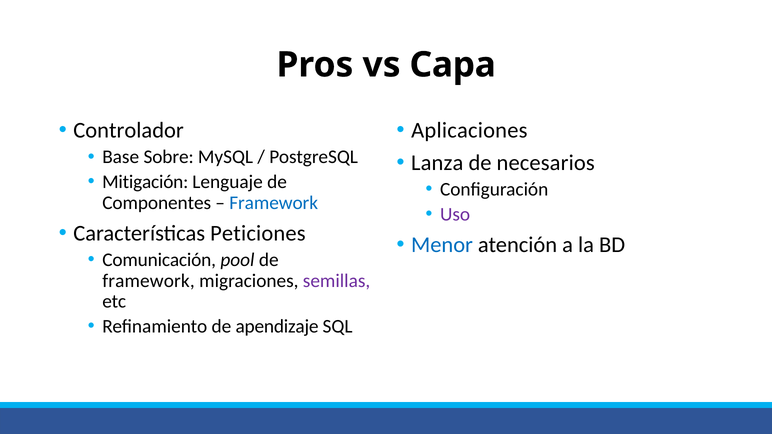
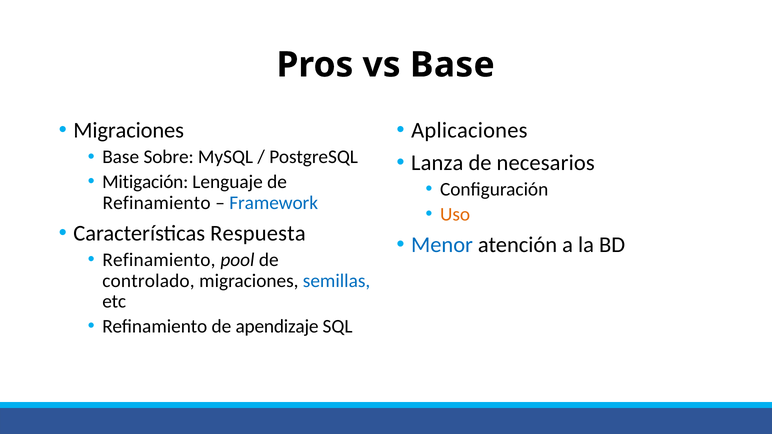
vs Capa: Capa -> Base (452, 65)
Controlador: Controlador -> Migraciones (129, 131)
Componentes: Componentes -> Refinamiento (157, 203)
Uso colour: purple -> orange (455, 214)
Peticiones: Peticiones -> Respuesta (258, 233)
Comunicación: Comunicación -> Refinamiento (159, 260)
framework: framework -> controlado (148, 281)
semillas colour: purple -> blue (337, 281)
